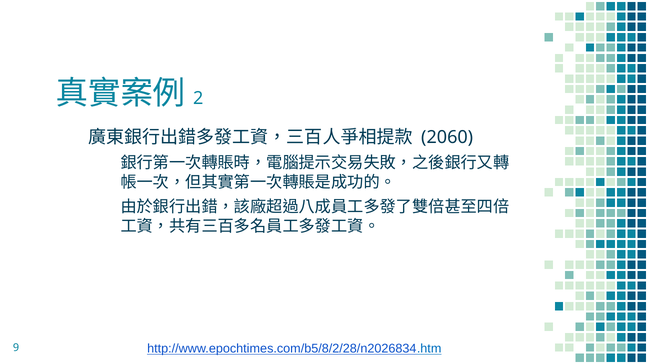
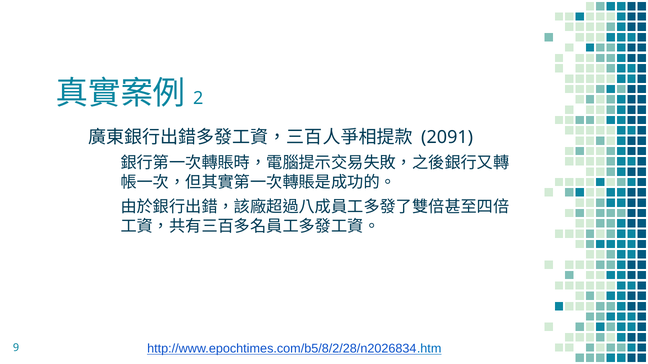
2060: 2060 -> 2091 (447, 137)
